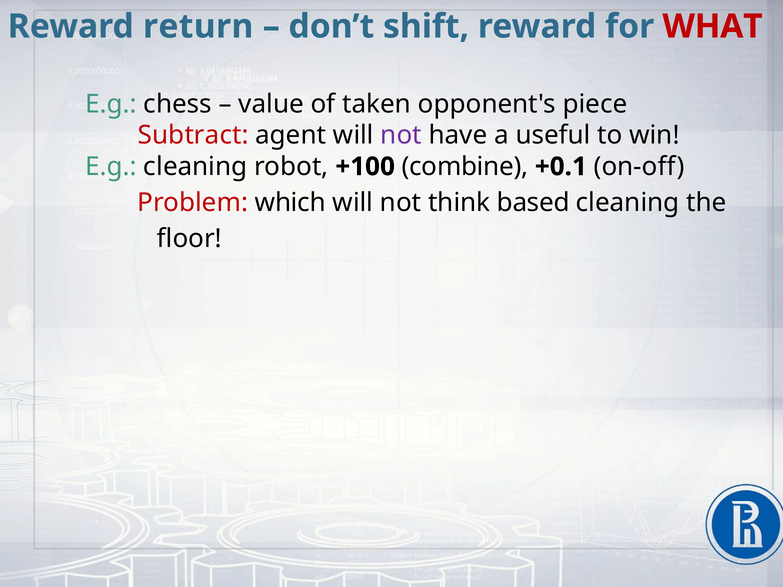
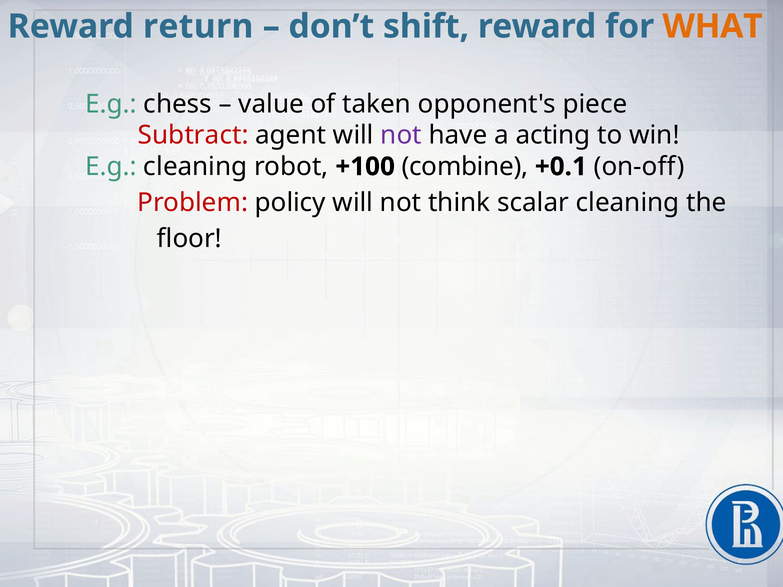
WHAT colour: red -> orange (712, 26)
useful: useful -> acting (553, 135)
which: which -> policy (290, 203)
based: based -> scalar (533, 203)
